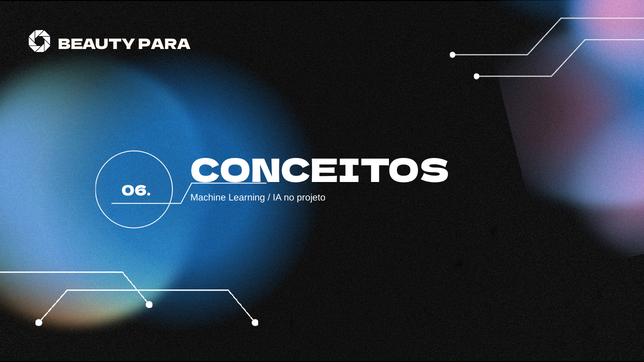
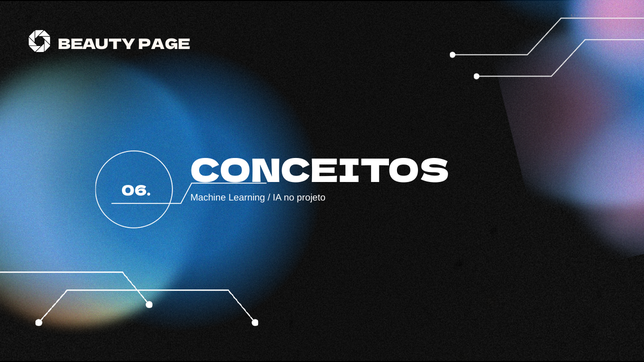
BEAUTY PARA: PARA -> PAGE (164, 45)
